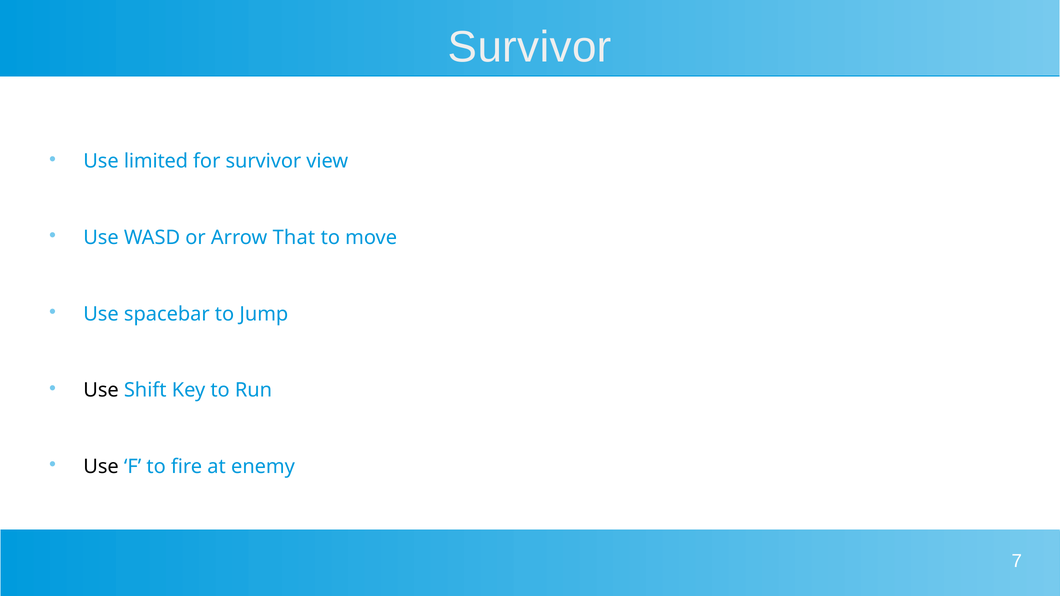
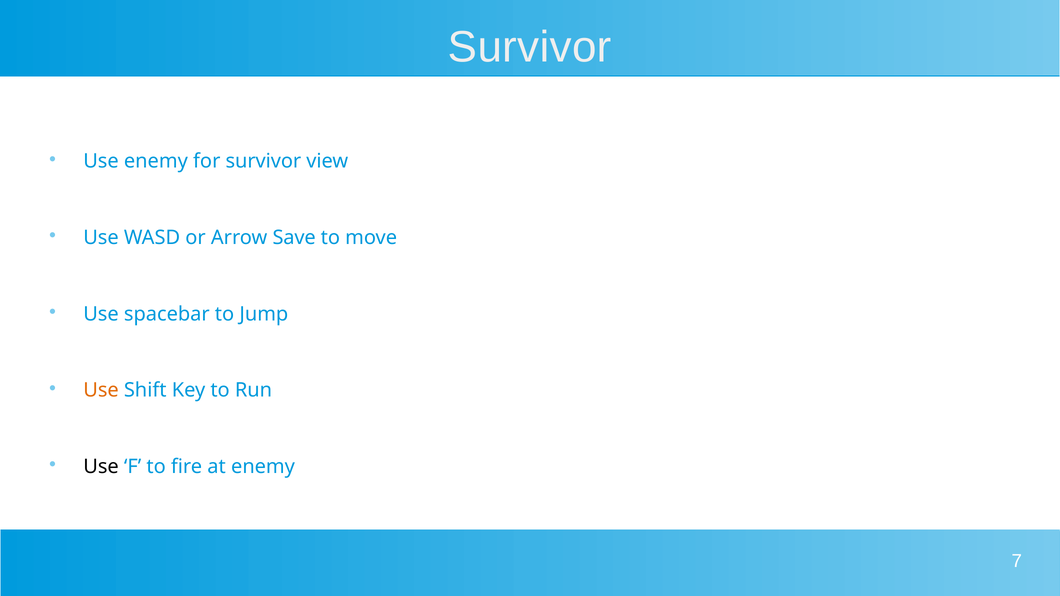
Use limited: limited -> enemy (156, 161)
That: That -> Save (294, 238)
Use colour: black -> orange (101, 391)
